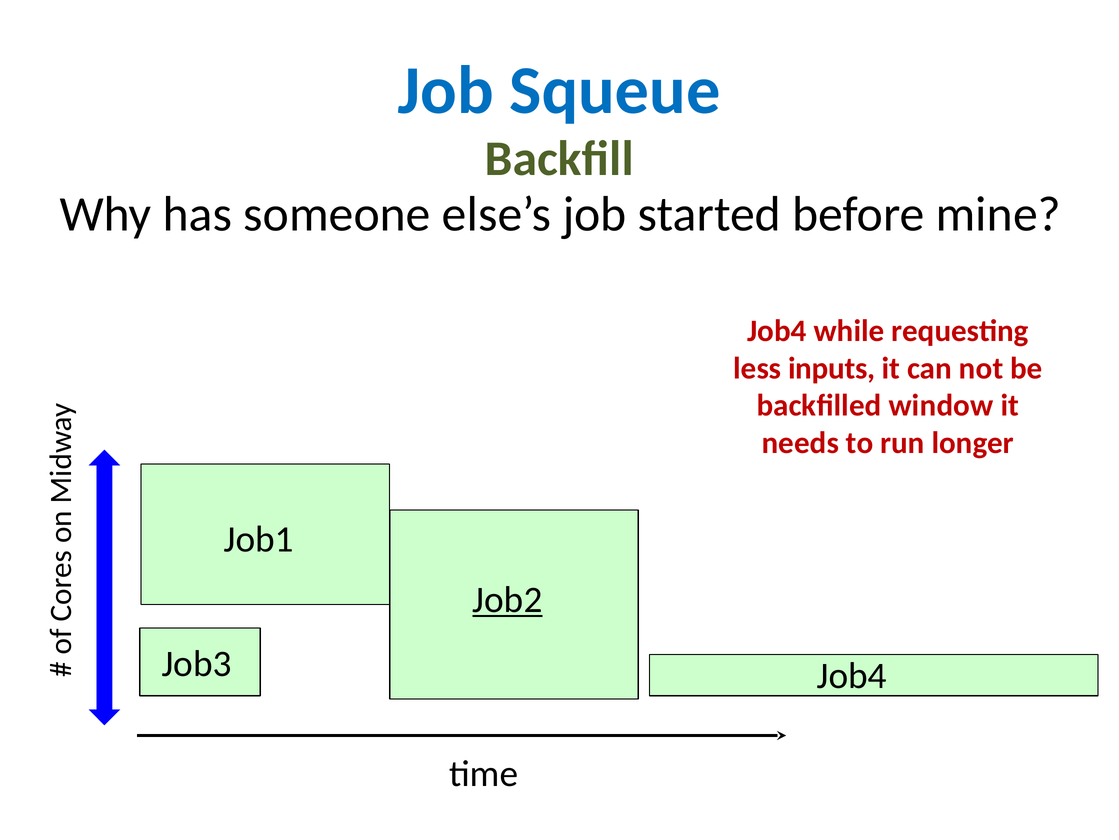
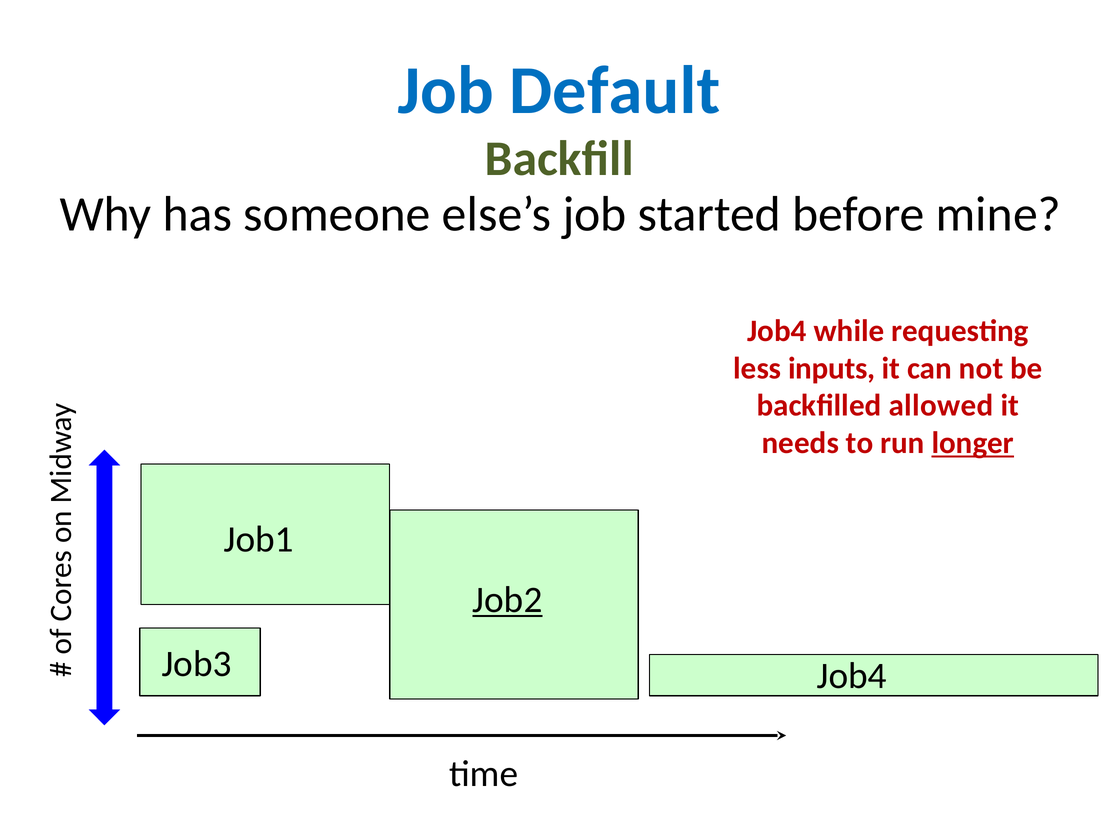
Squeue: Squeue -> Default (615, 91)
window: window -> allowed (941, 405)
longer underline: none -> present (973, 443)
